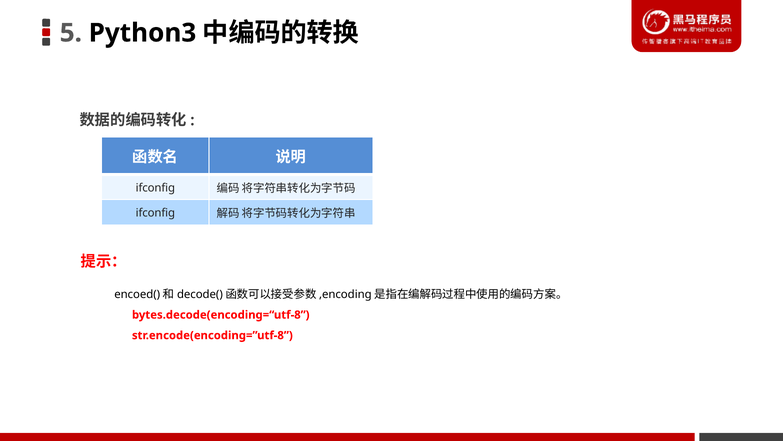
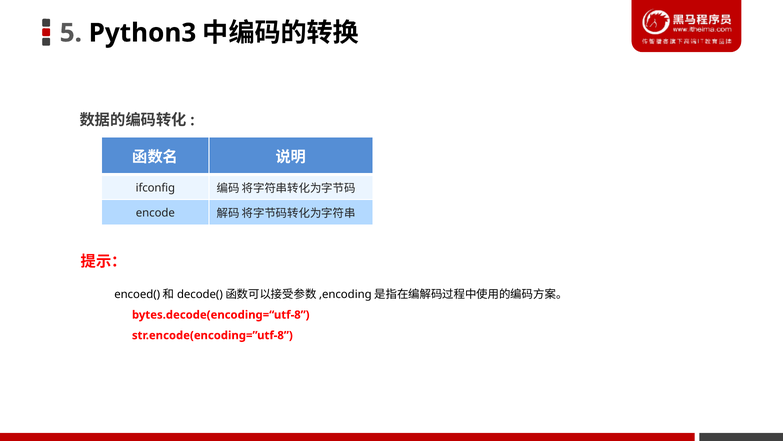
ifconfig: ifconfig -> encode (155, 213)
